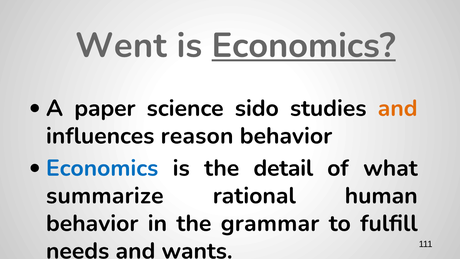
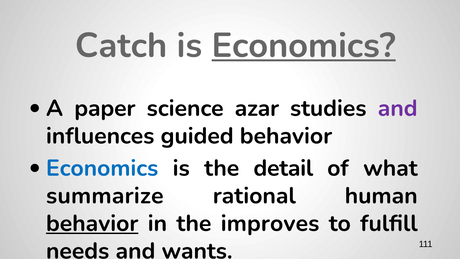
Went: Went -> Catch (121, 45)
sido: sido -> azar (257, 108)
and colour: orange -> purple (398, 108)
reason: reason -> guided (197, 136)
behavior underline: none -> present (92, 223)
grammar: grammar -> improves (270, 223)
